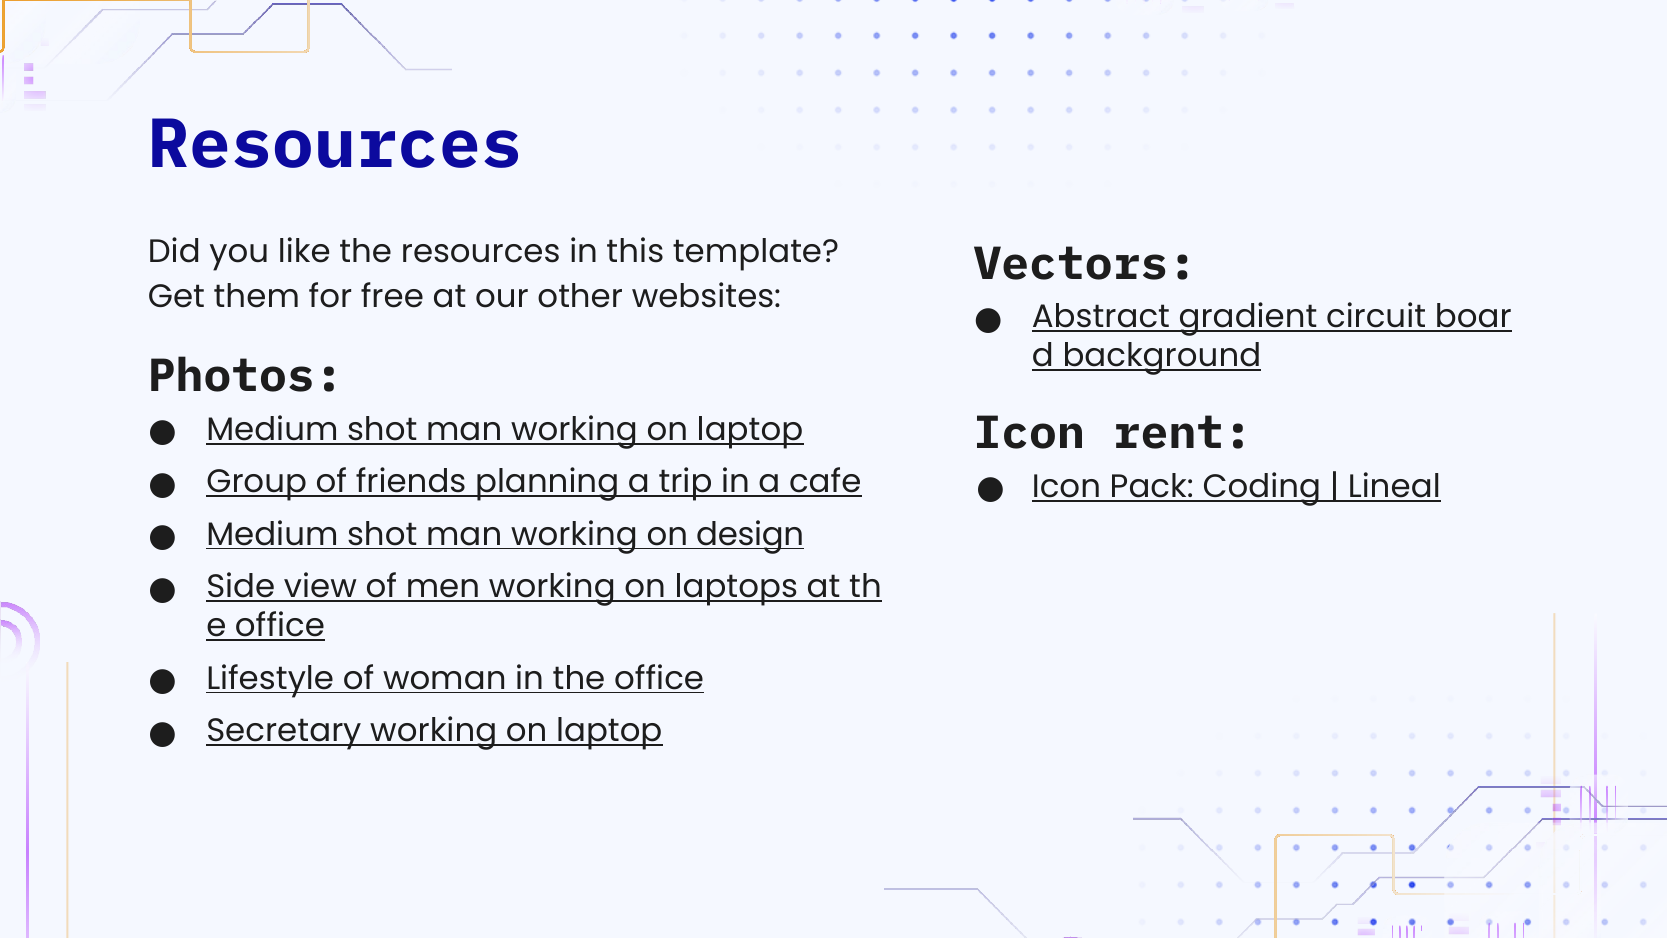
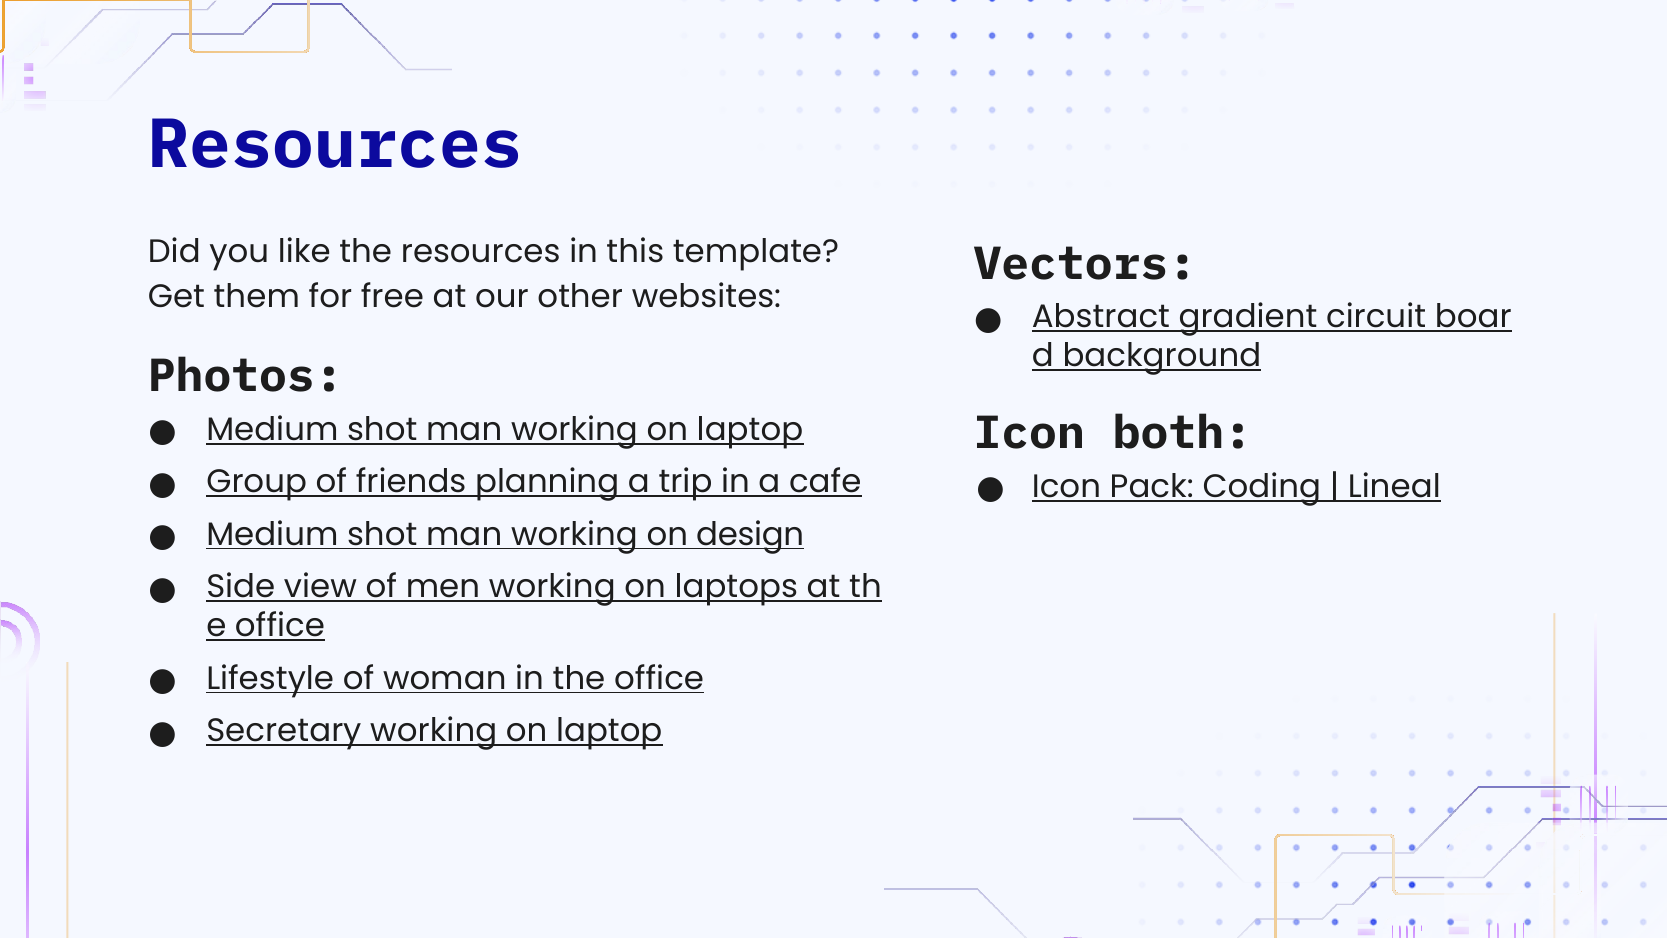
rent: rent -> both (1182, 433)
